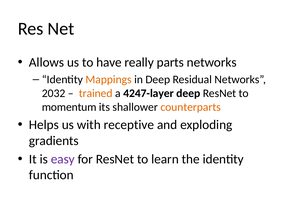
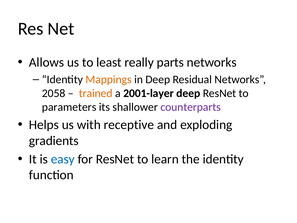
have: have -> least (109, 62)
2032: 2032 -> 2058 (54, 93)
4247-layer: 4247-layer -> 2001-layer (149, 93)
momentum: momentum -> parameters (69, 107)
counterparts colour: orange -> purple (191, 107)
easy colour: purple -> blue (63, 159)
